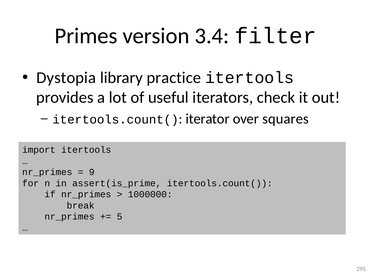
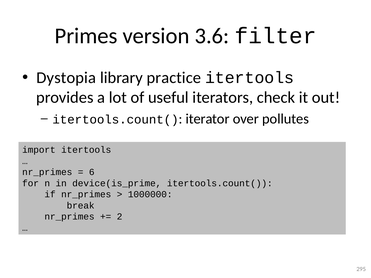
3.4: 3.4 -> 3.6 (212, 36)
squares: squares -> pollutes (286, 119)
9: 9 -> 6 (92, 172)
assert(is_prime: assert(is_prime -> device(is_prime (117, 183)
5: 5 -> 2 (120, 217)
